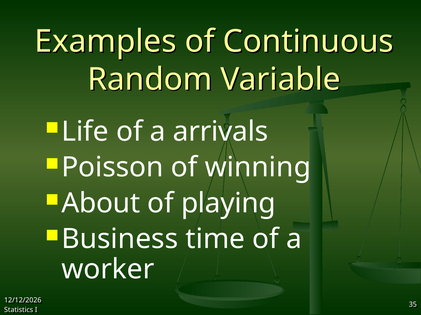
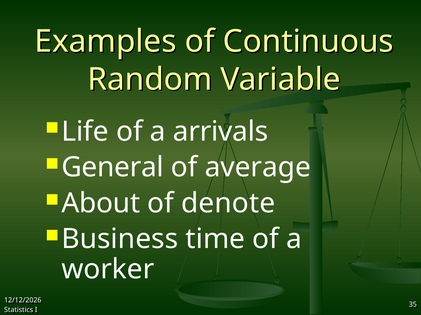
Poisson: Poisson -> General (113, 168)
winning: winning -> average (258, 168)
playing: playing -> denote (228, 204)
